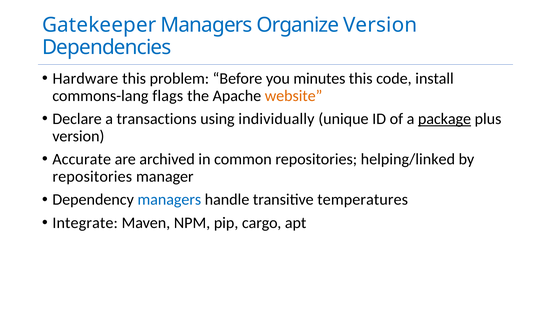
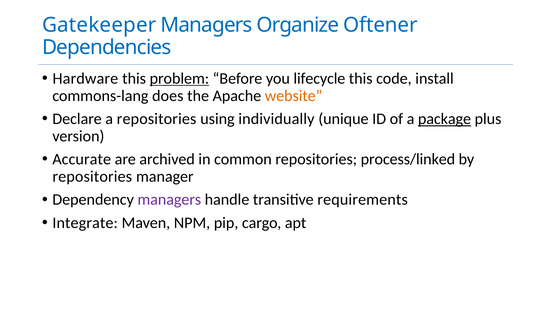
Organize Version: Version -> Oftener (380, 25)
problem underline: none -> present (179, 78)
minutes: minutes -> lifecycle (319, 78)
flags: flags -> does (168, 96)
a transactions: transactions -> repositories (157, 119)
helping/linked: helping/linked -> process/linked (408, 159)
managers colour: blue -> purple (169, 200)
temperatures: temperatures -> requirements (363, 200)
